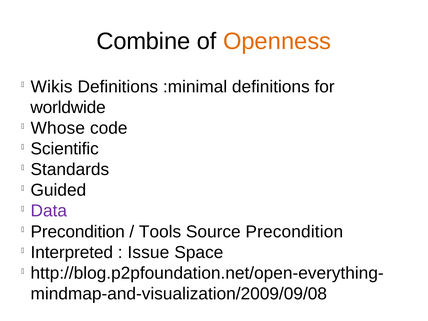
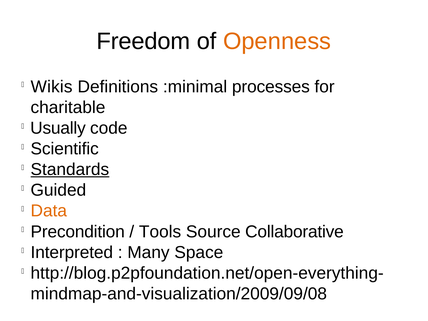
Combine: Combine -> Freedom (143, 41)
:minimal definitions: definitions -> processes (271, 87)
worldwide: worldwide -> charitable (68, 107)
Whose: Whose -> Usually (58, 128)
Standards underline: none -> present (70, 170)
Data colour: purple -> orange (49, 211)
Source Precondition: Precondition -> Collaborative (294, 232)
Issue: Issue -> Many (148, 252)
